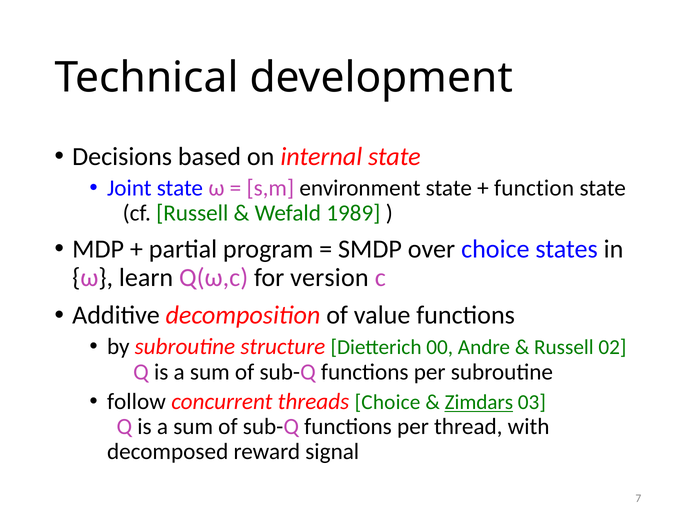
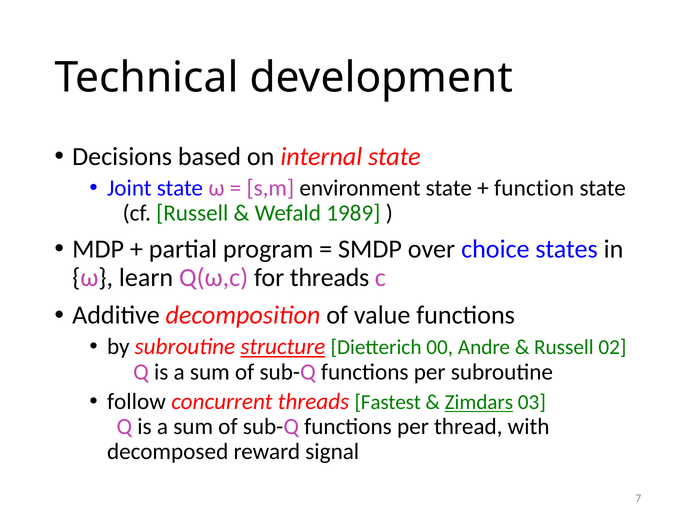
for version: version -> threads (330, 277)
structure underline: none -> present (283, 347)
threads Choice: Choice -> Fastest (388, 402)
